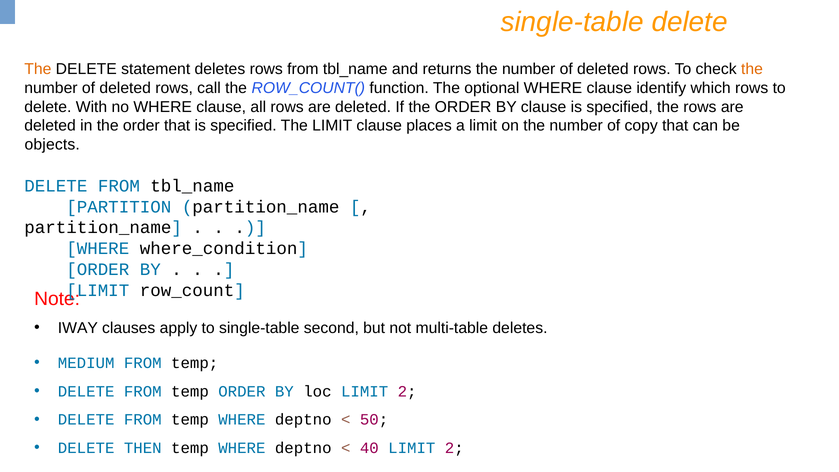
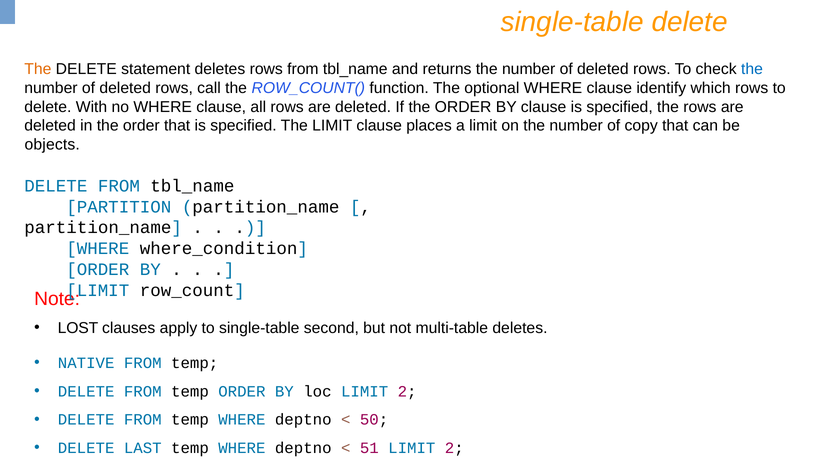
the colour: orange -> blue (752, 69)
IWAY: IWAY -> LOST (78, 328)
MEDIUM: MEDIUM -> NATIVE (86, 363)
THEN: THEN -> LAST (143, 448)
40: 40 -> 51 (369, 448)
